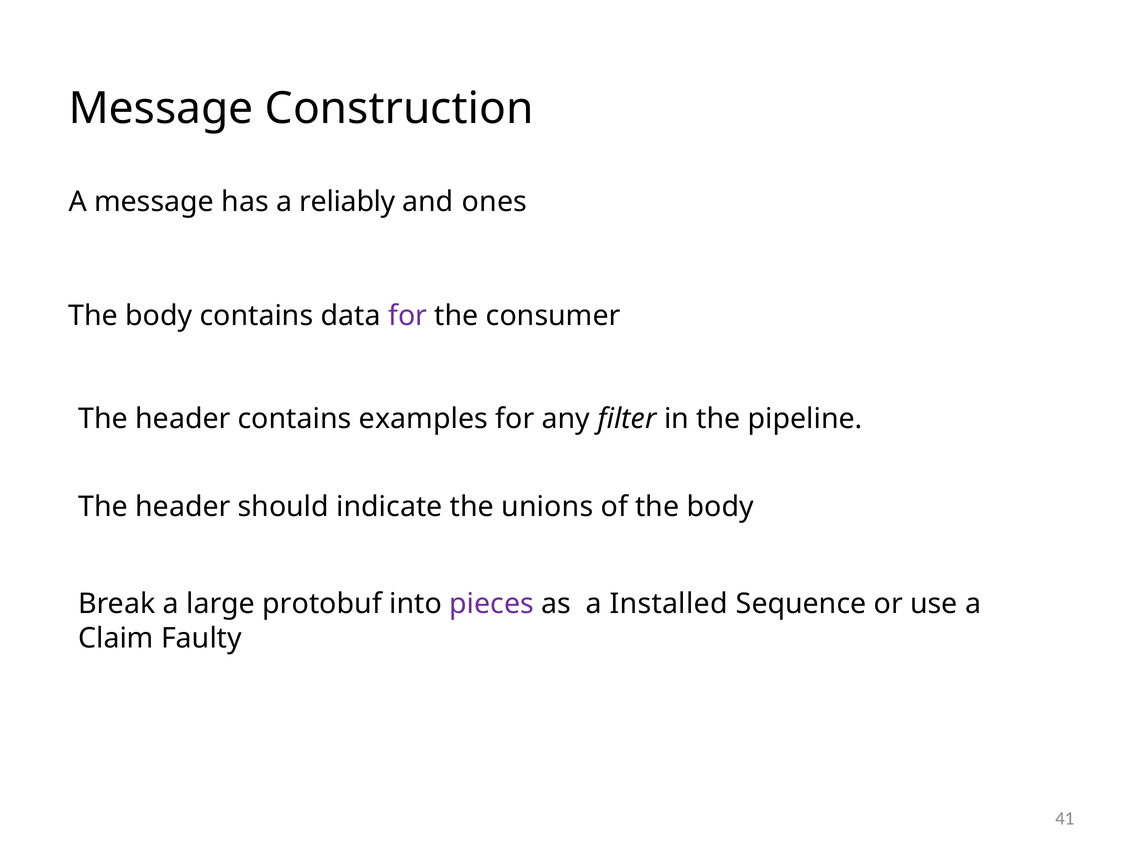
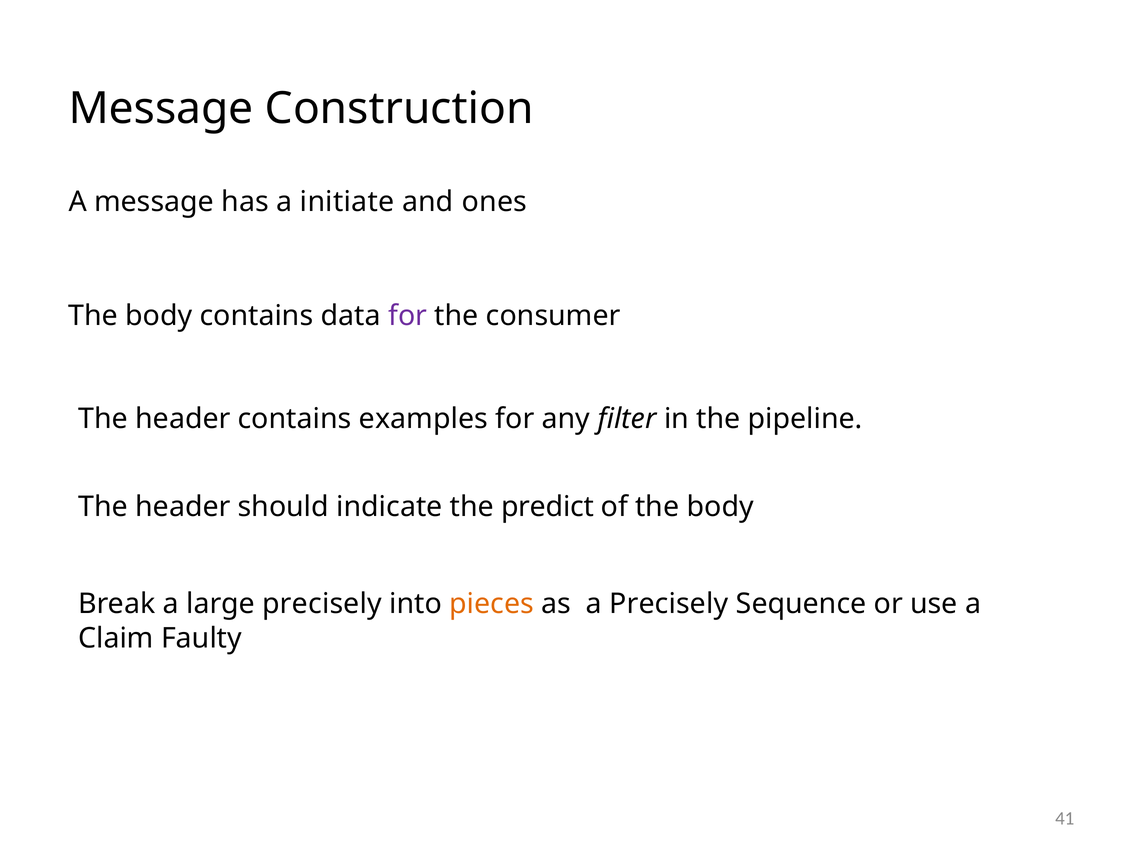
reliably: reliably -> initiate (347, 202)
unions: unions -> predict (548, 507)
large protobuf: protobuf -> precisely (322, 604)
pieces colour: purple -> orange (492, 604)
a Installed: Installed -> Precisely (669, 604)
